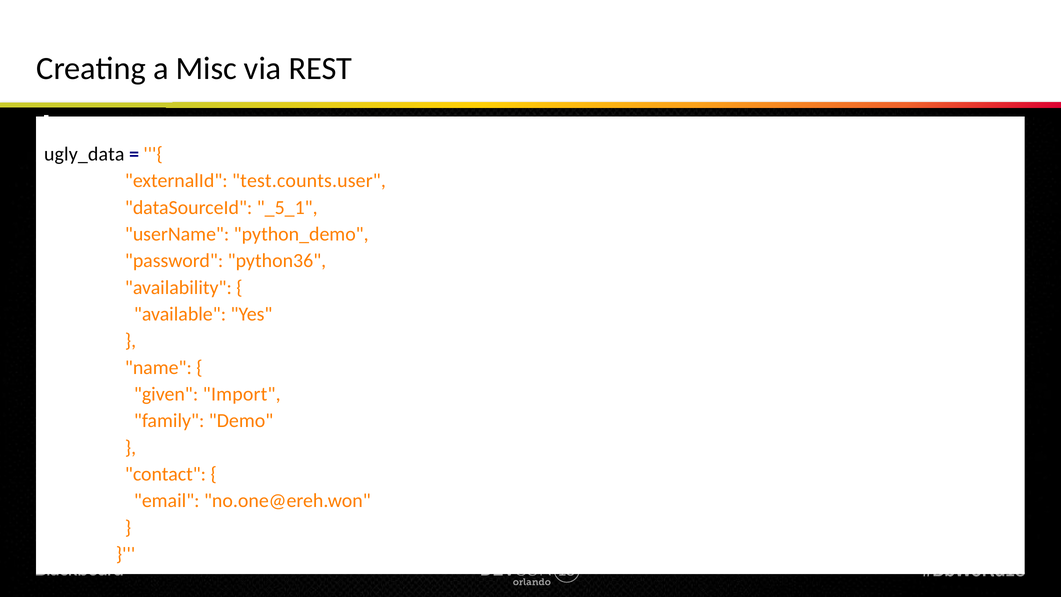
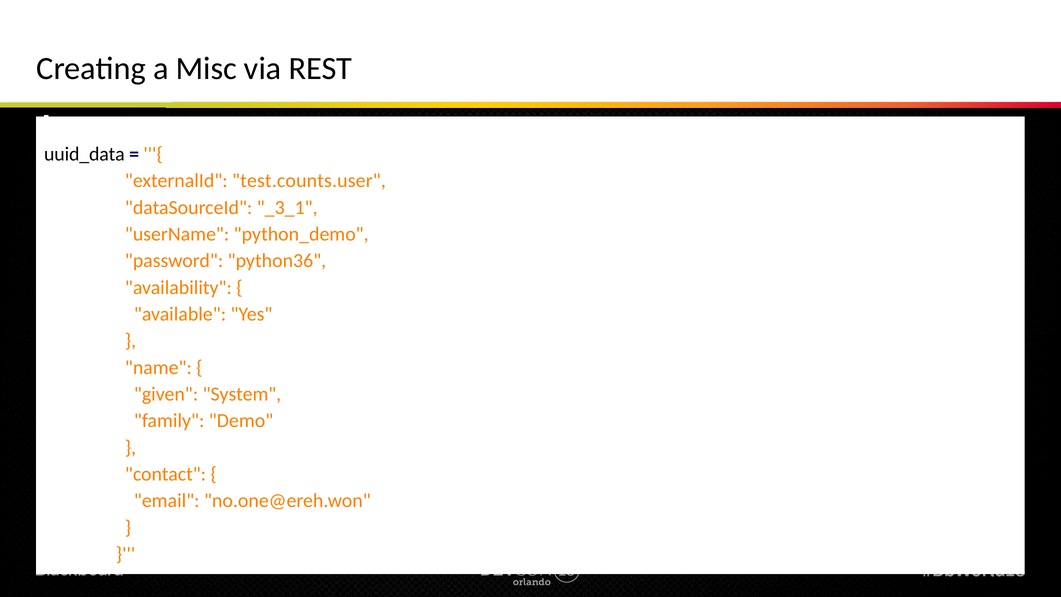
ugly_data: ugly_data -> uuid_data (84, 154)
_5_1: _5_1 -> _3_1 (287, 207)
Import: Import -> System (242, 394)
